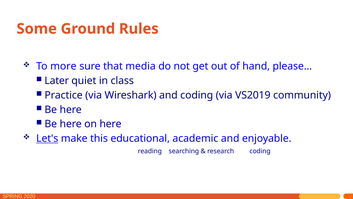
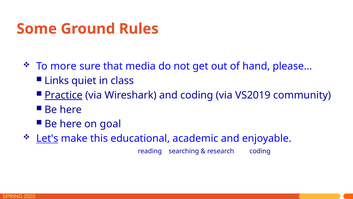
Later: Later -> Links (57, 81)
Practice underline: none -> present (64, 95)
on here: here -> goal (110, 124)
